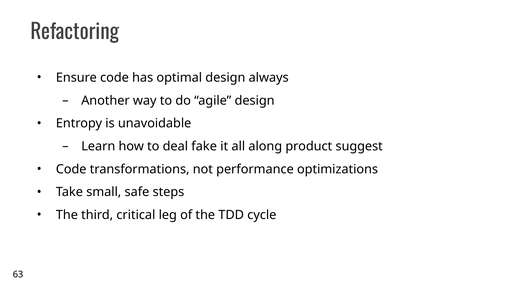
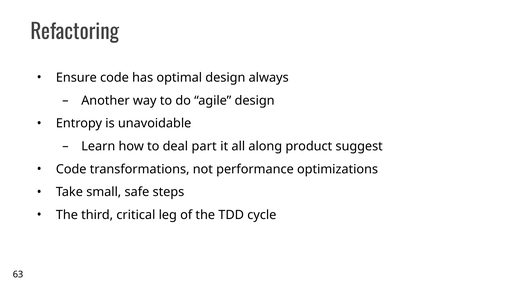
fake: fake -> part (204, 146)
